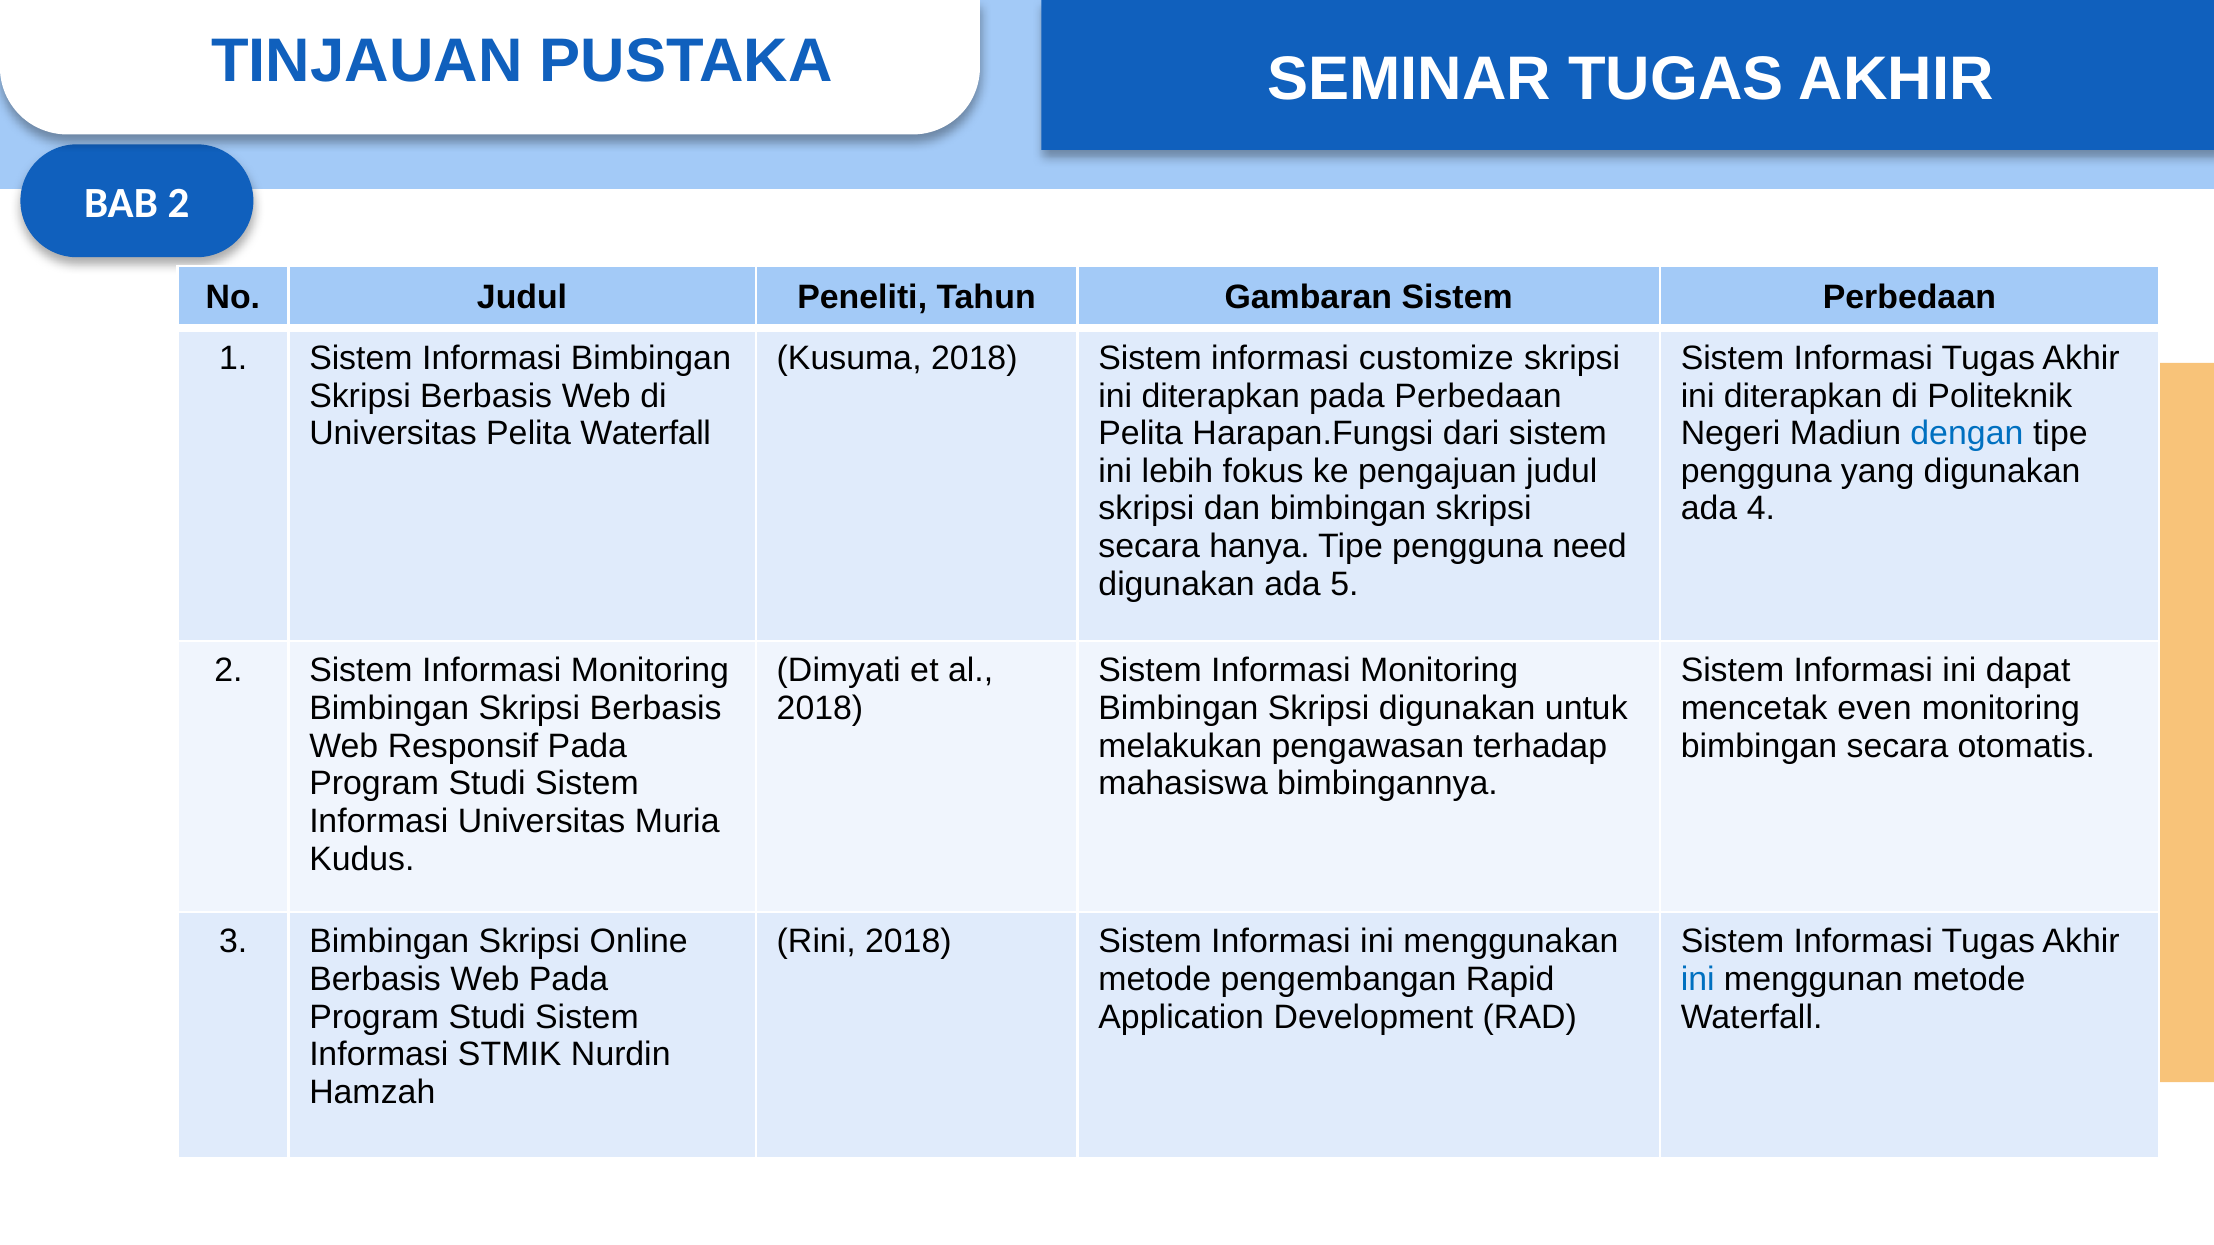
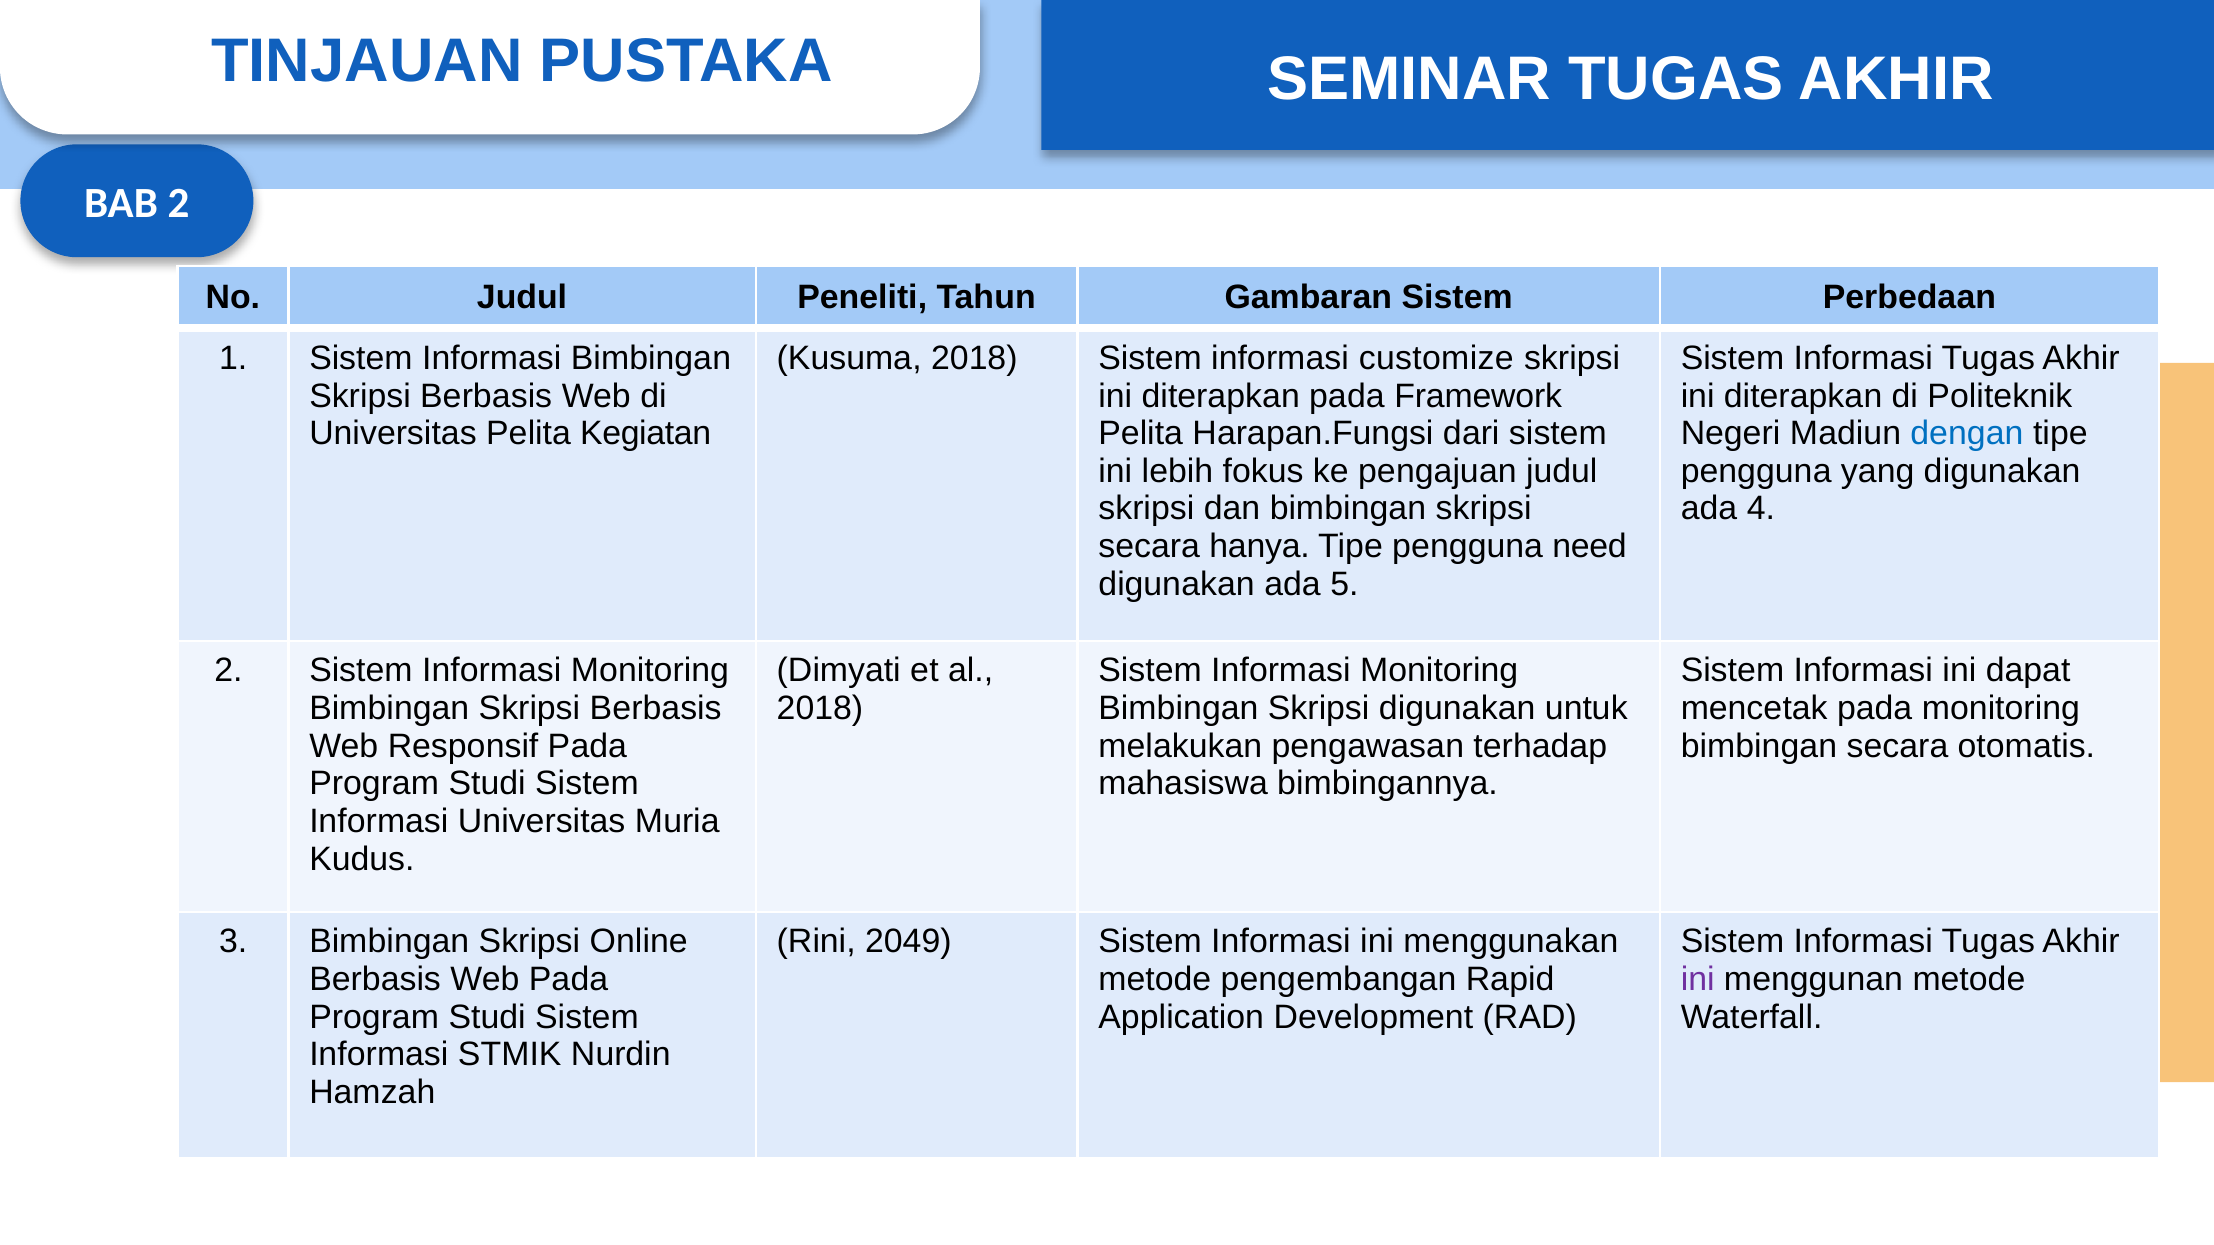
pada Perbedaan: Perbedaan -> Framework (1478, 396)
Pelita Waterfall: Waterfall -> Kegiatan (646, 434)
mencetak even: even -> pada (1875, 709)
Rini 2018: 2018 -> 2049 (908, 942)
ini colour: blue -> purple (1698, 980)
